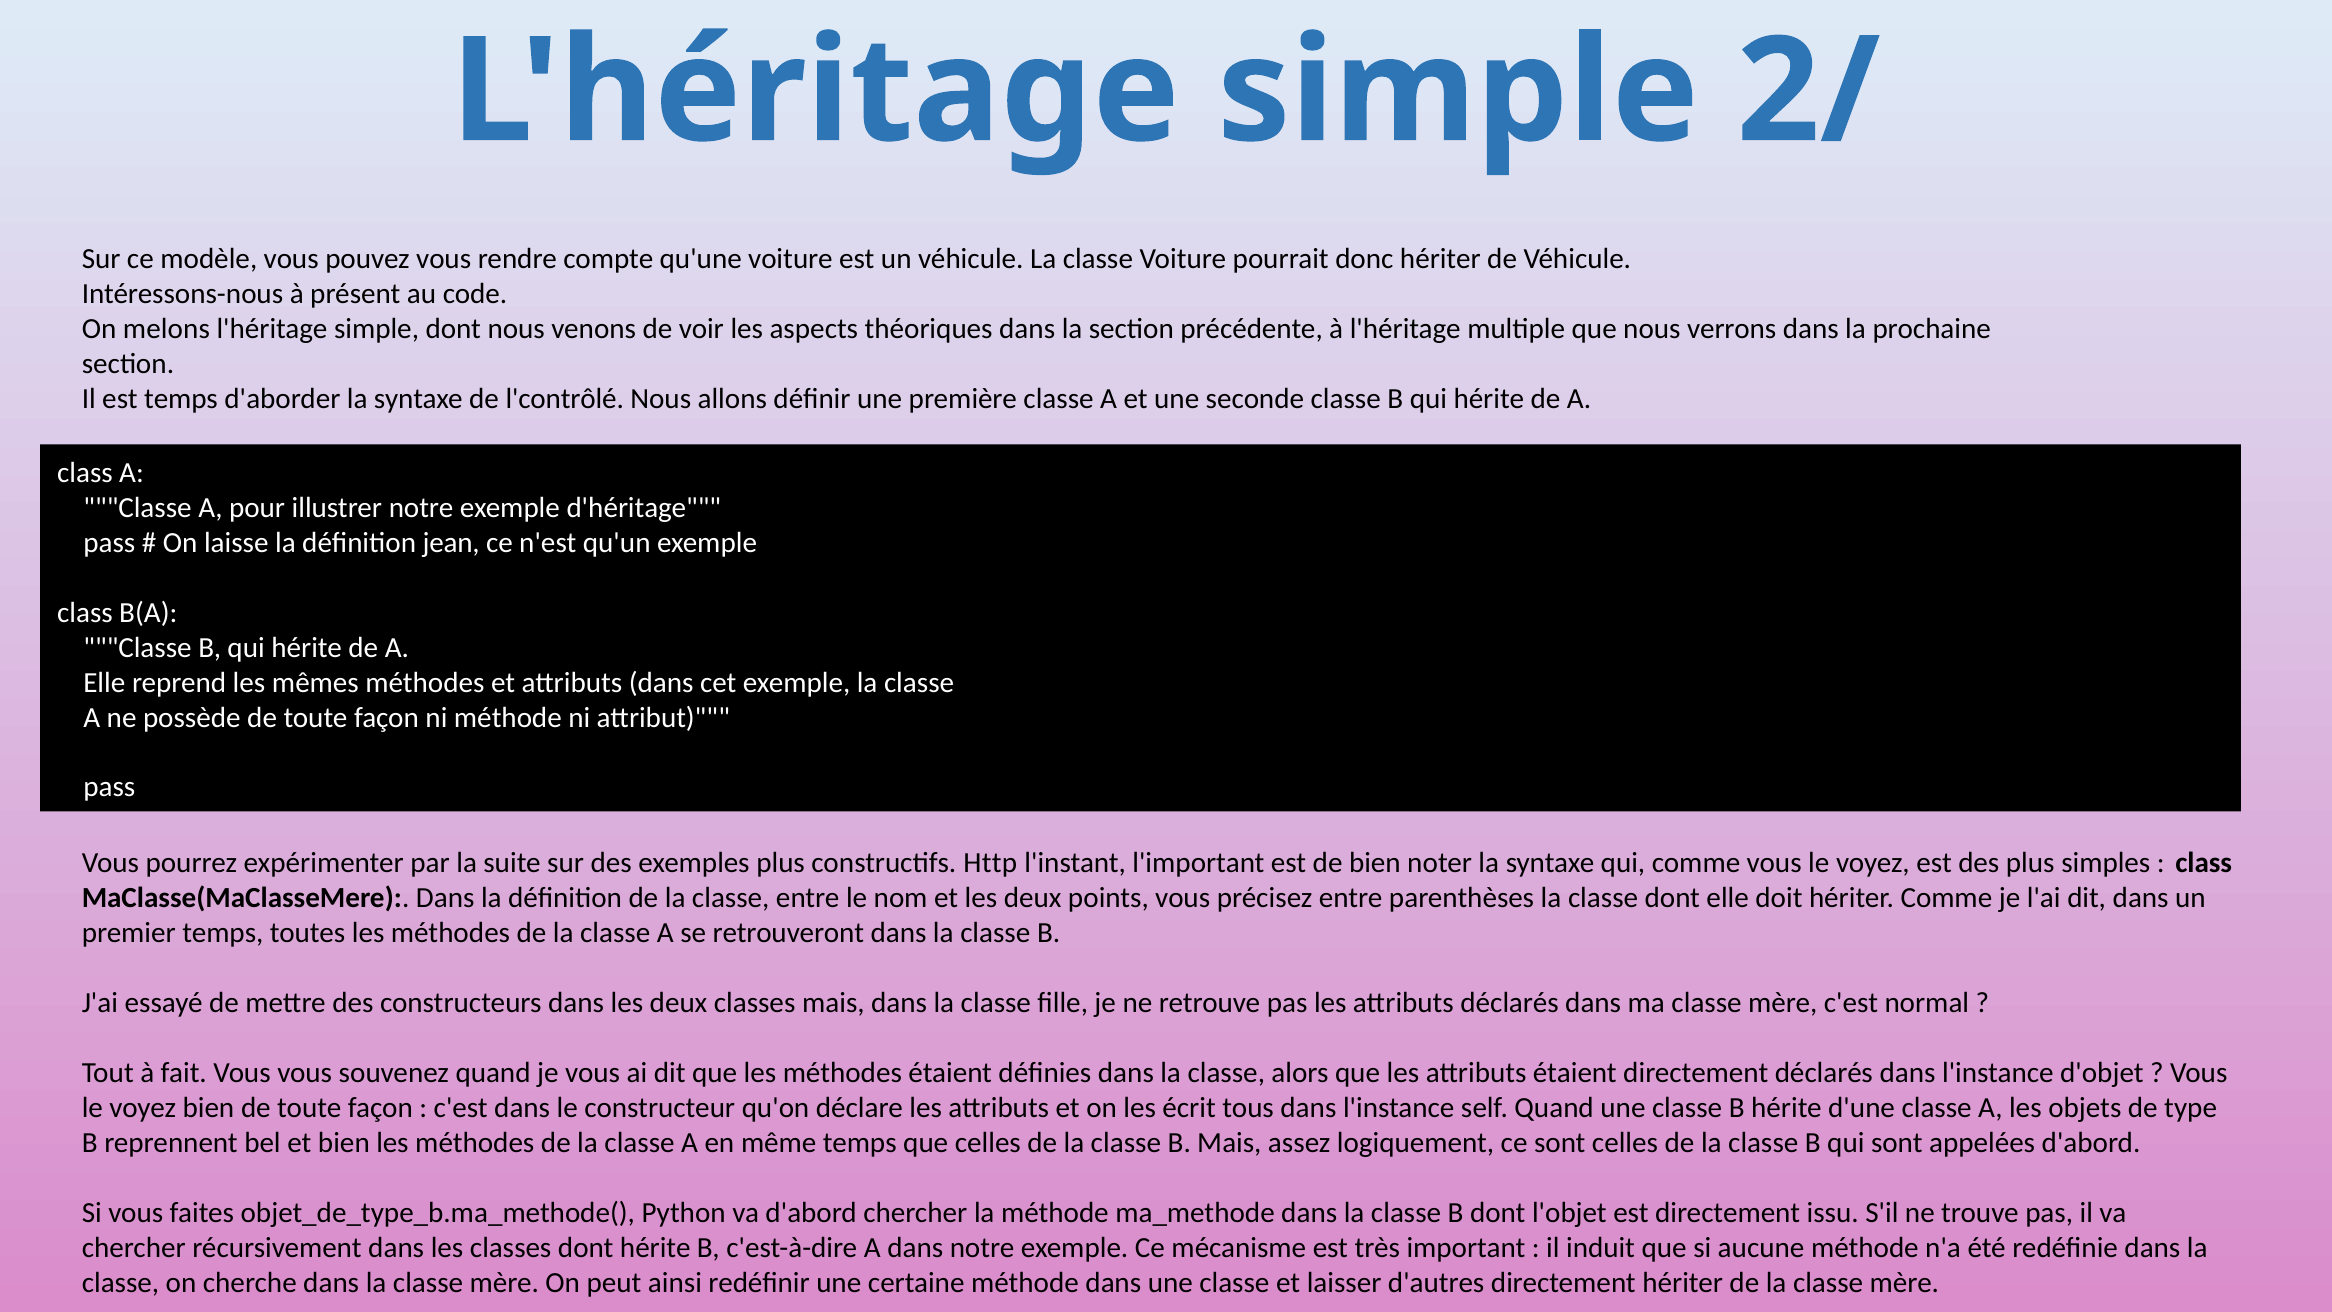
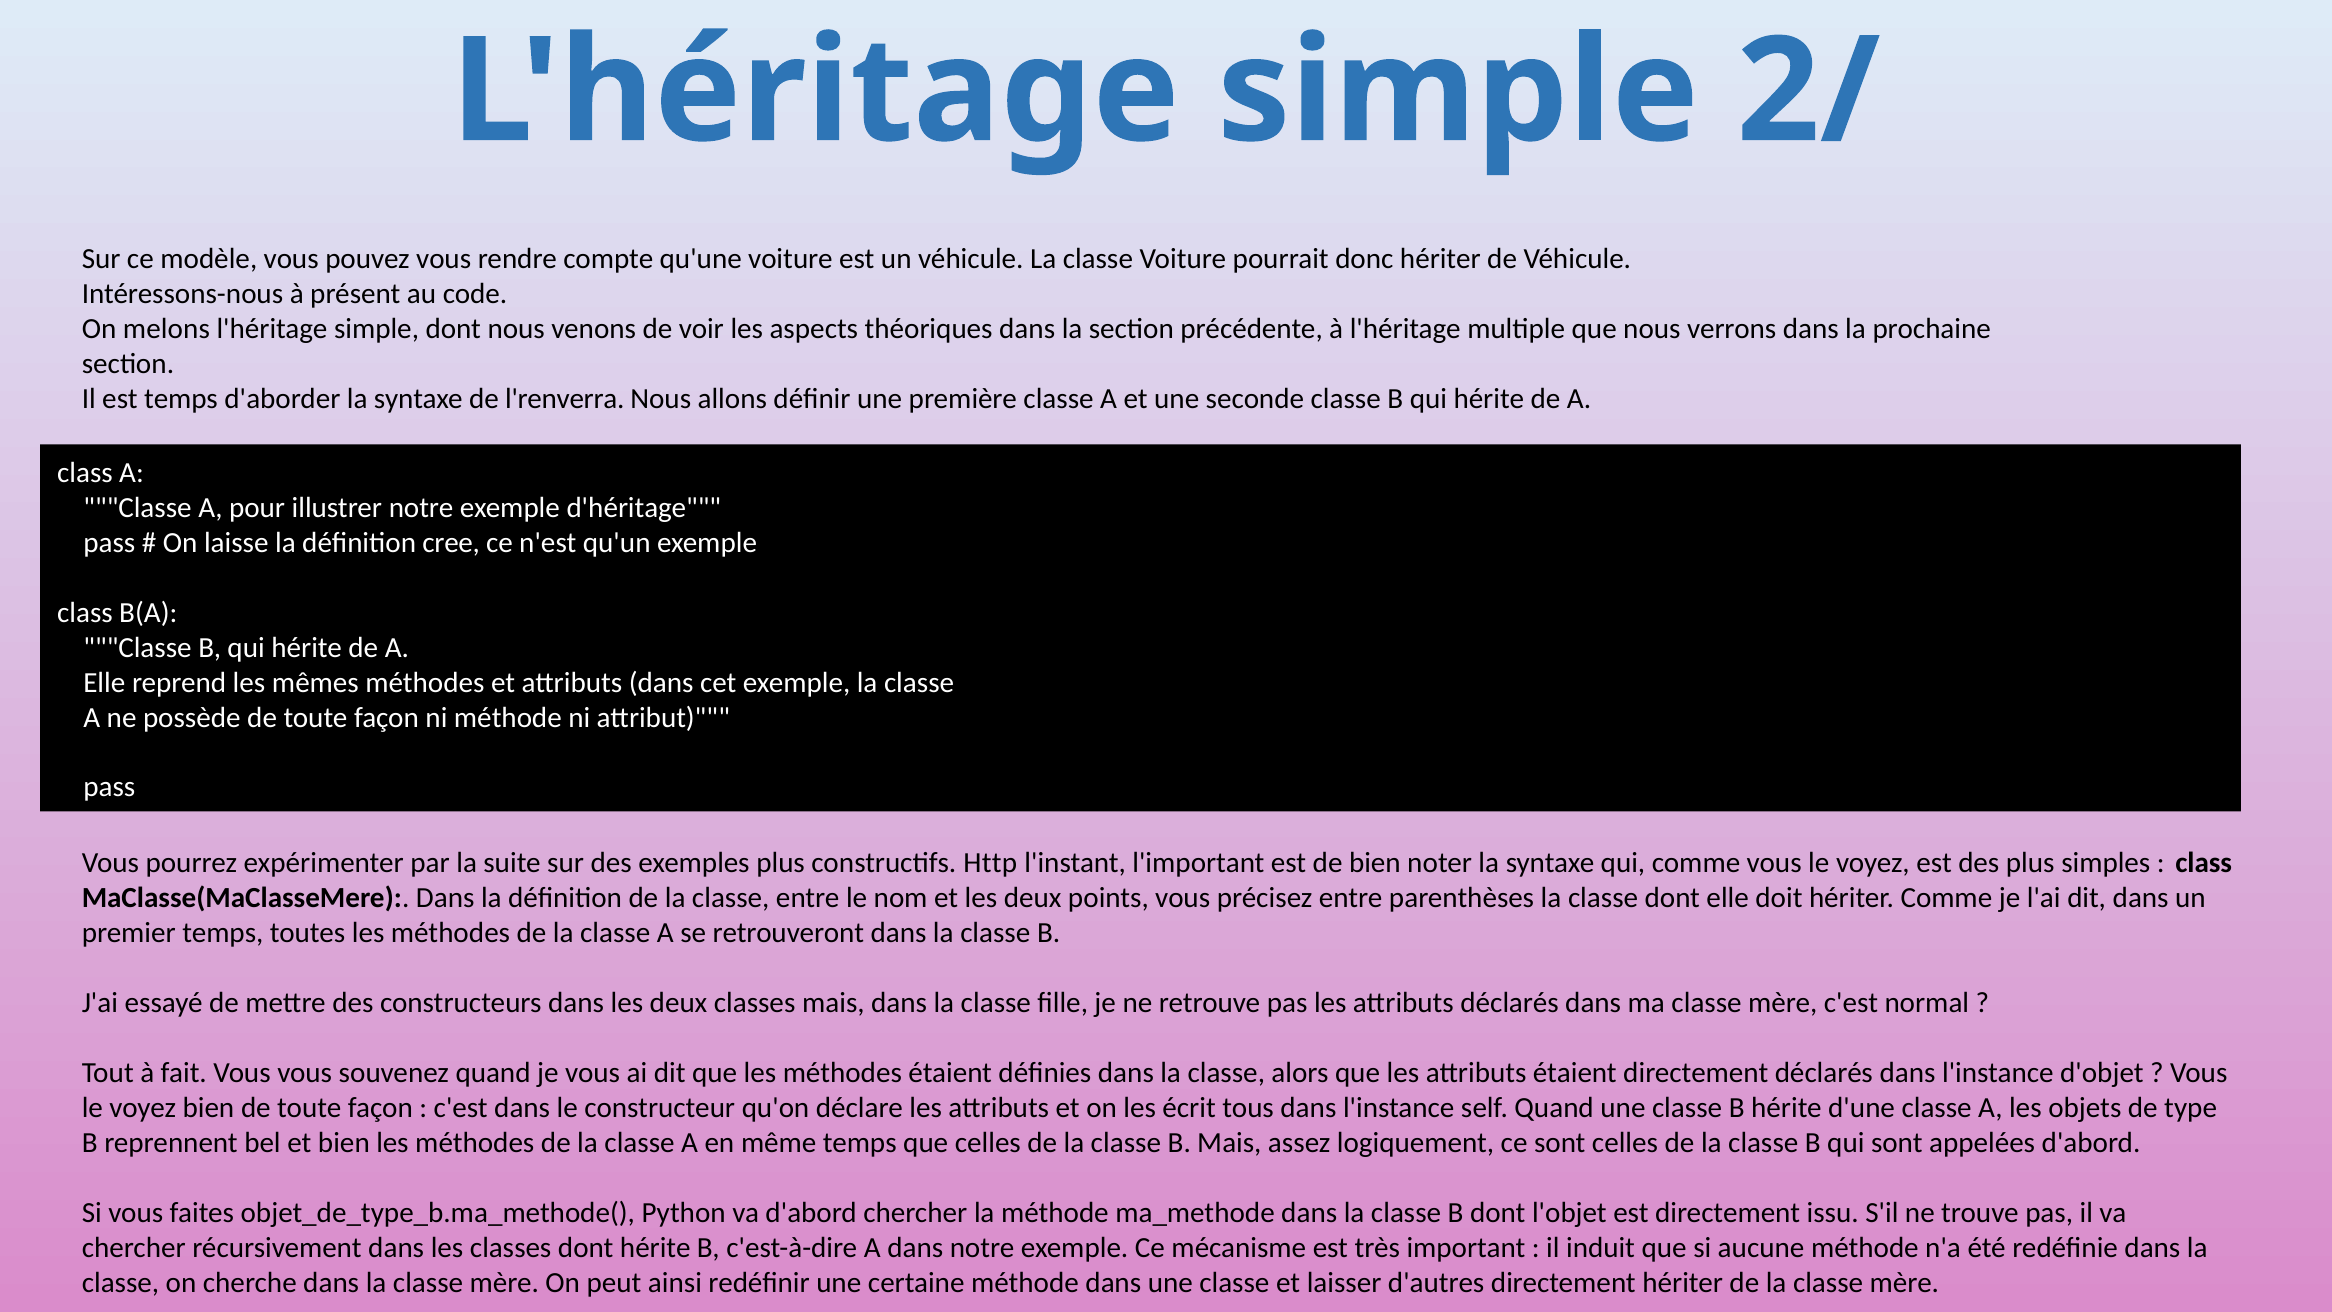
l'contrôlé: l'contrôlé -> l'renverra (565, 398)
jean: jean -> cree (451, 542)
